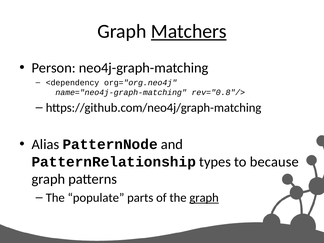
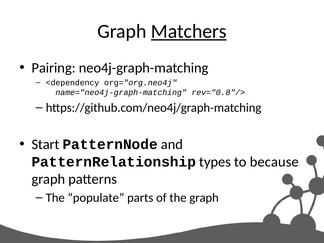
Person: Person -> Pairing (54, 68)
Alias: Alias -> Start (45, 144)
graph underline: present -> none (204, 198)
